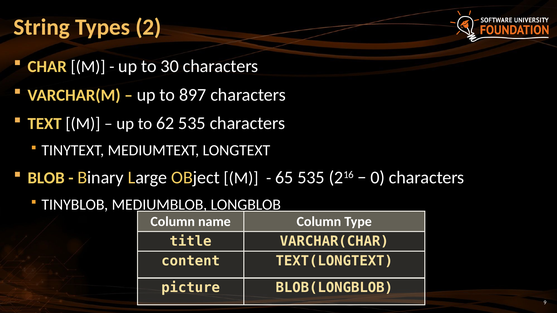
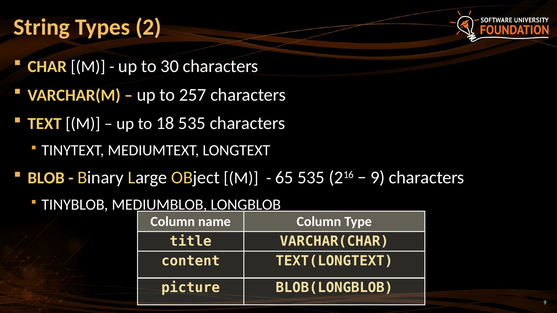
897: 897 -> 257 (193, 95)
62: 62 -> 18 (165, 123)
0: 0 -> 9 (378, 178)
